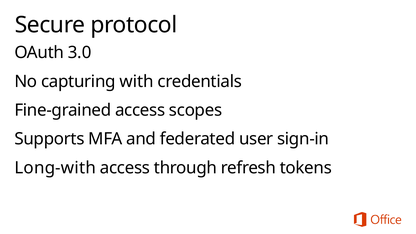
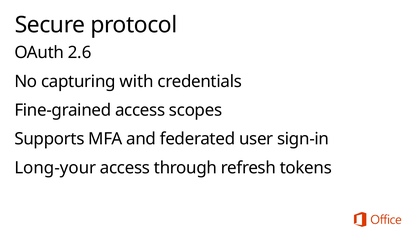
3.0: 3.0 -> 2.6 (80, 53)
Long-with: Long-with -> Long-your (55, 168)
